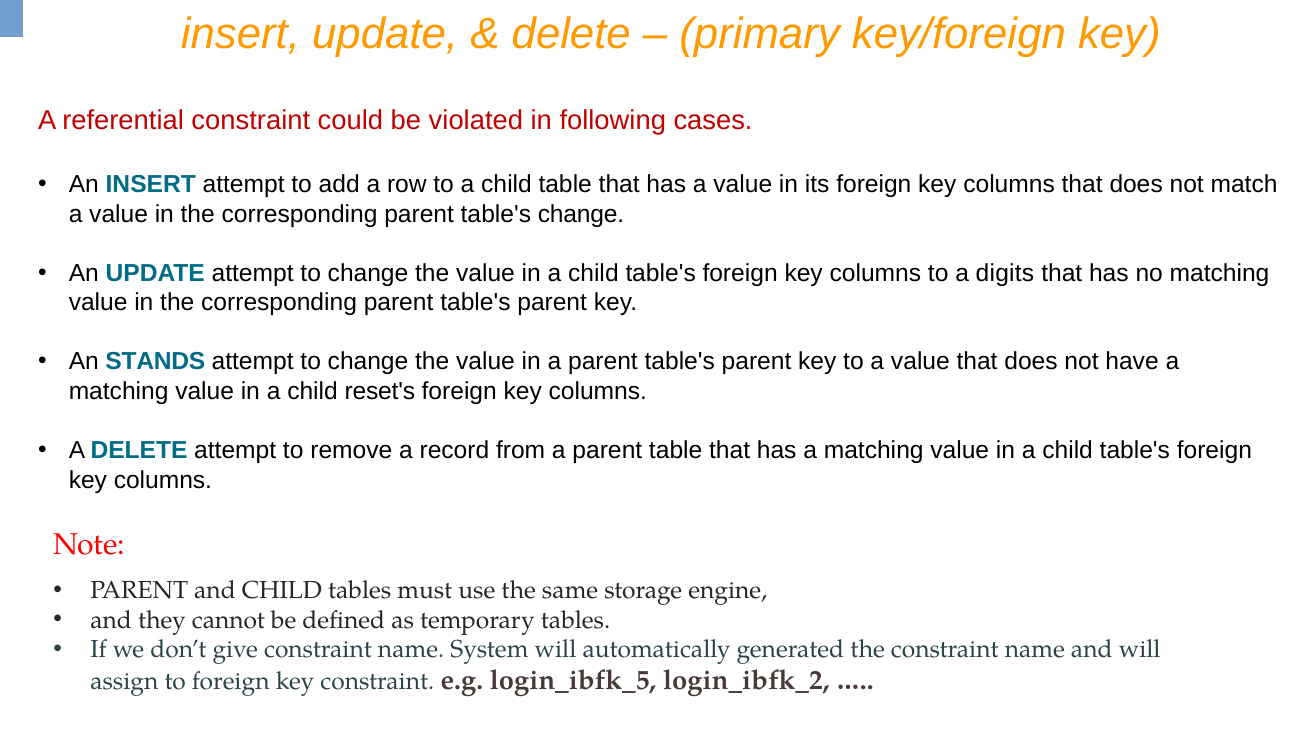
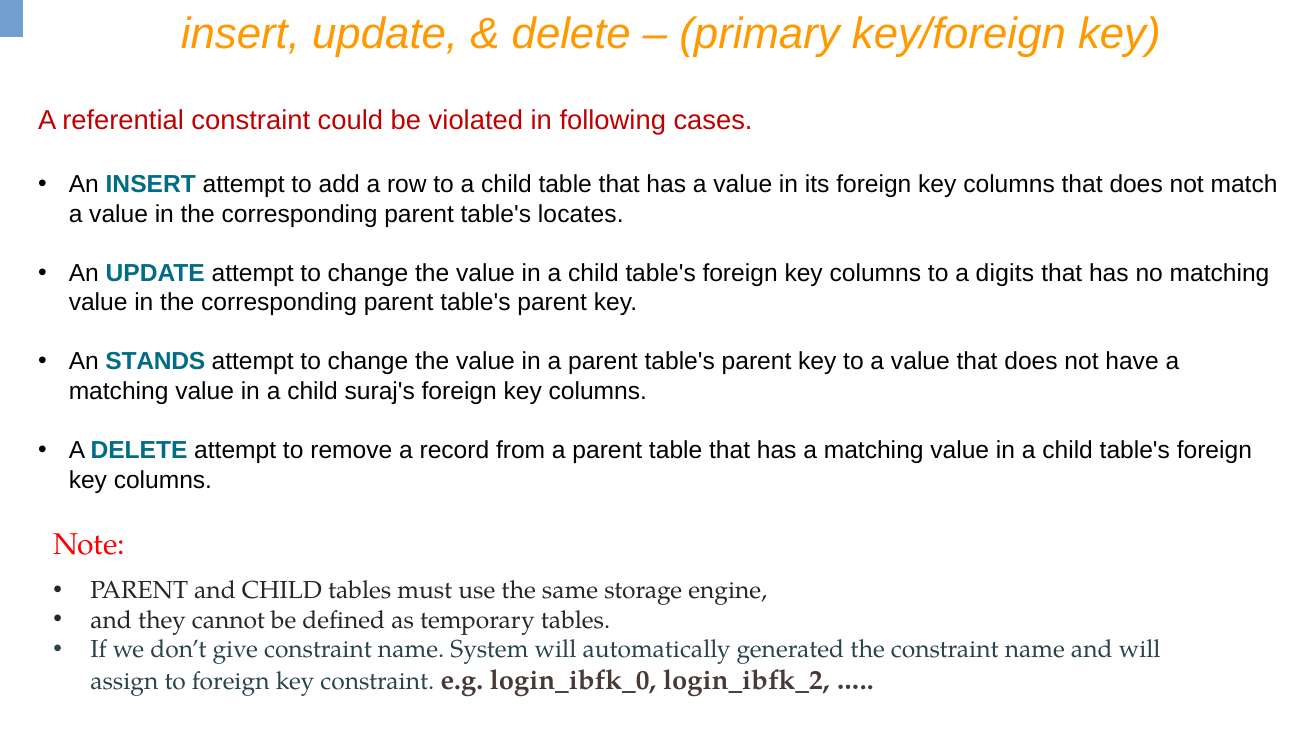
table's change: change -> locates (581, 214)
reset's: reset's -> suraj's (380, 391)
login_ibfk_5: login_ibfk_5 -> login_ibfk_0 (573, 681)
